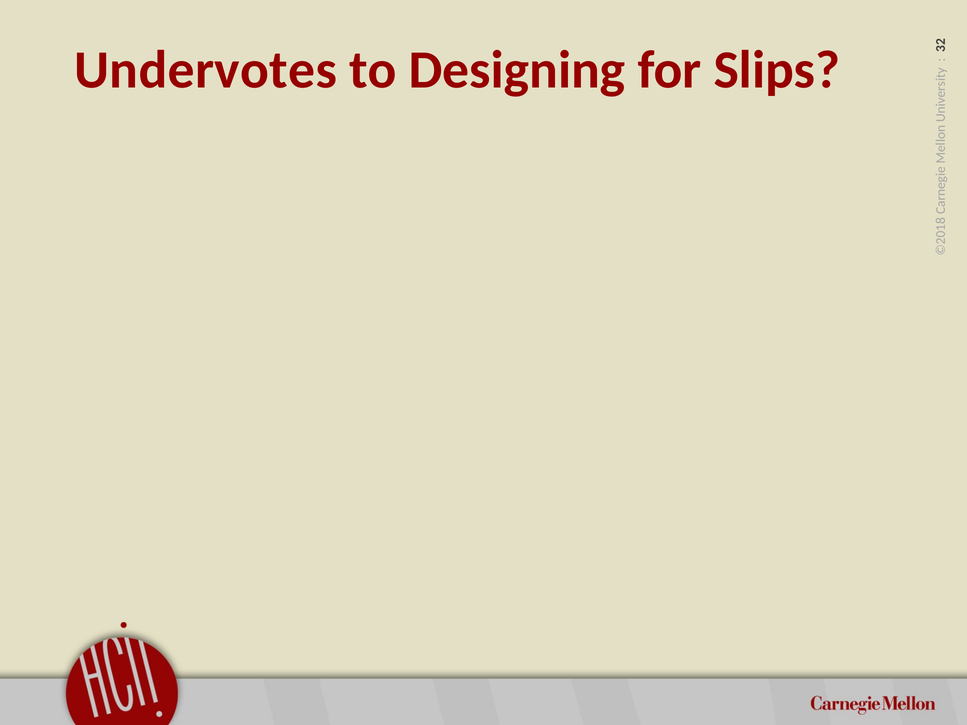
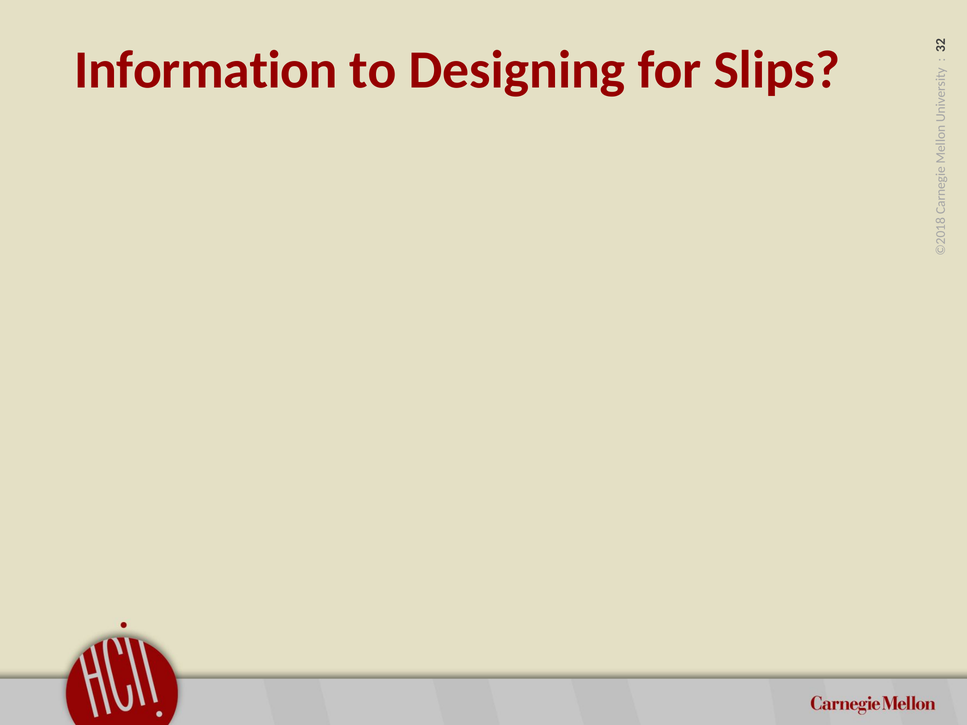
Undervotes: Undervotes -> Information (206, 70)
